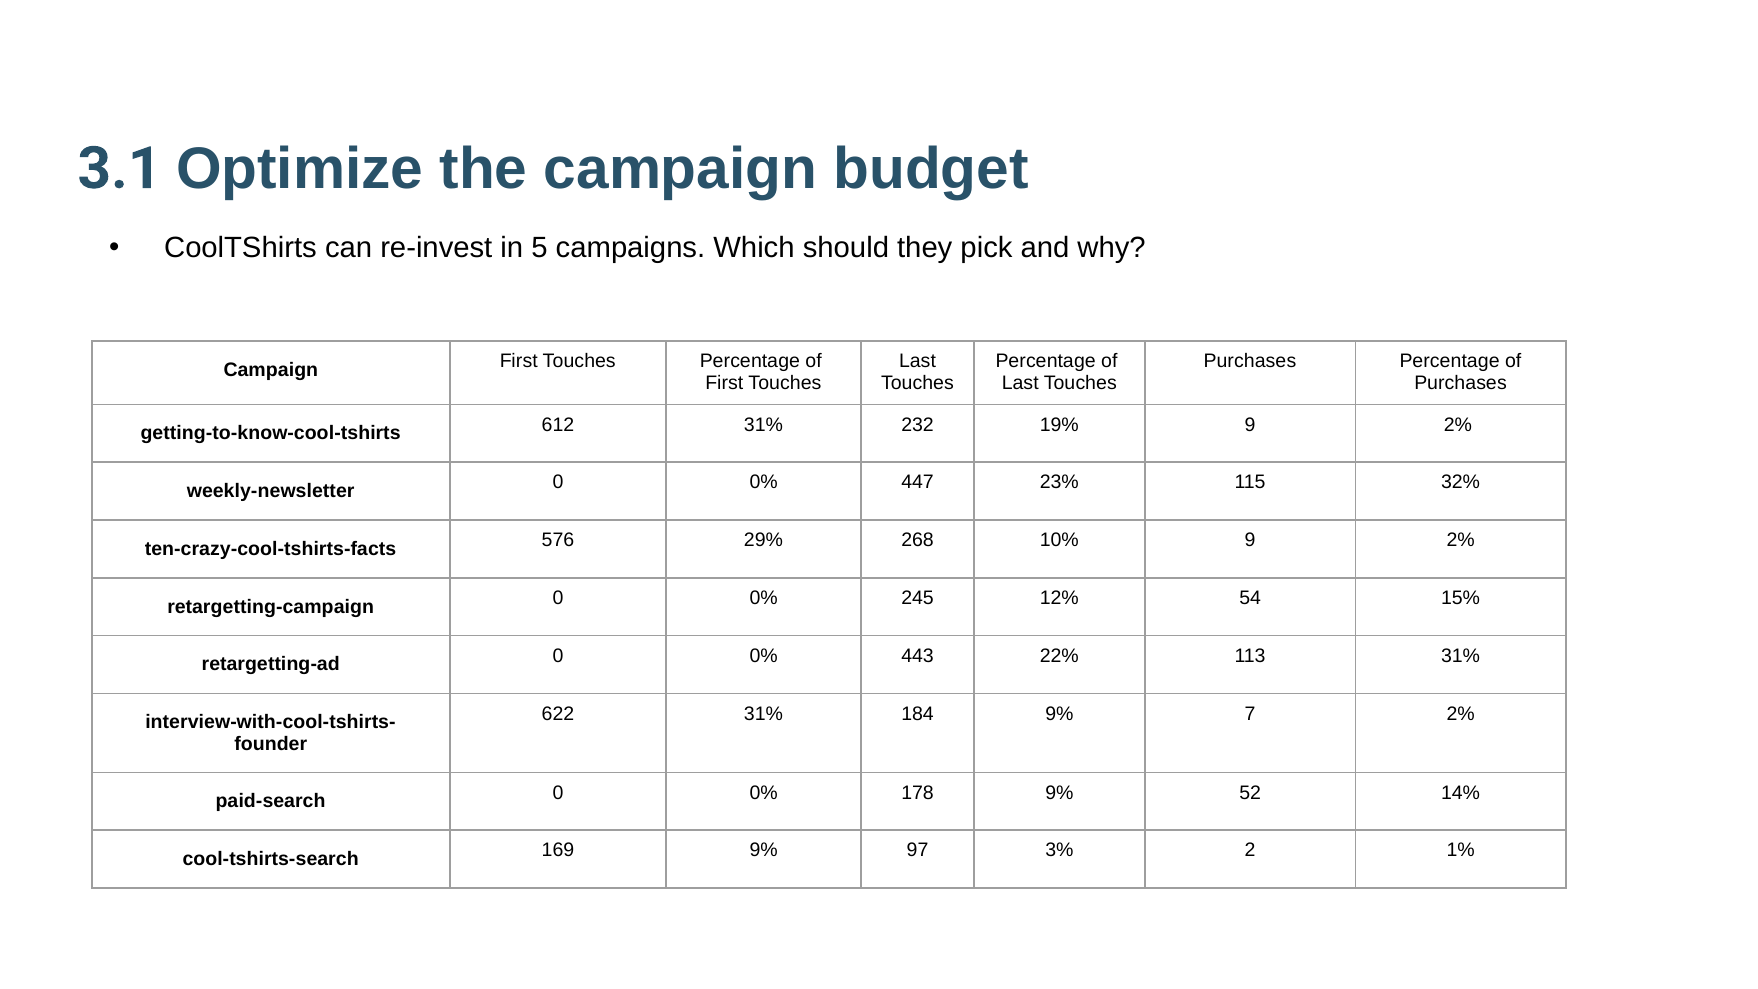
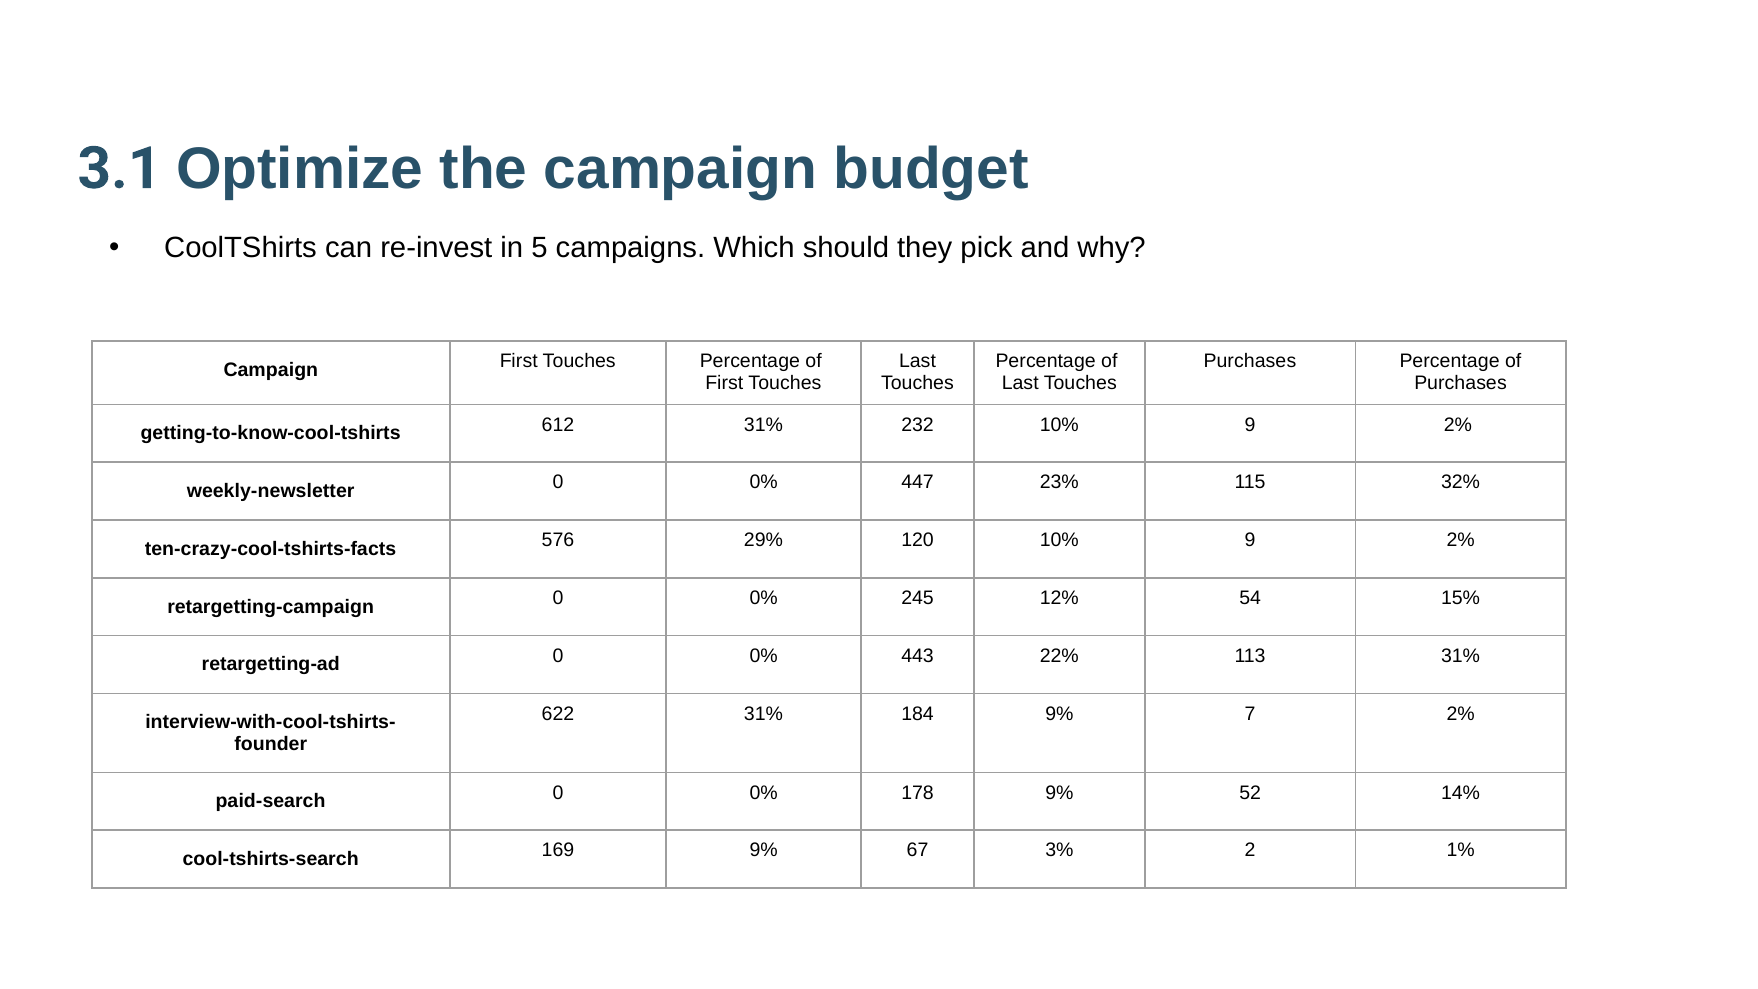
232 19%: 19% -> 10% (1059, 425)
268: 268 -> 120 (918, 540)
97: 97 -> 67 (918, 850)
